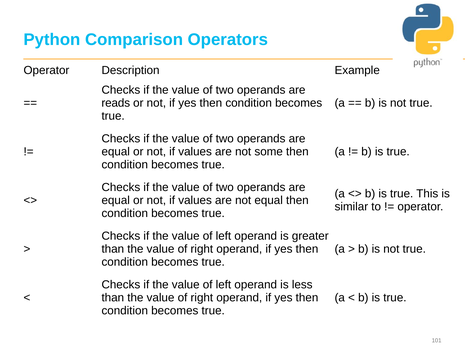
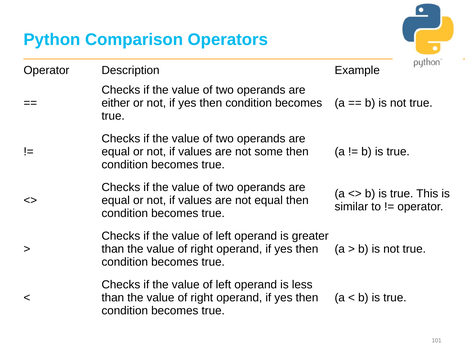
reads: reads -> either (116, 103)
